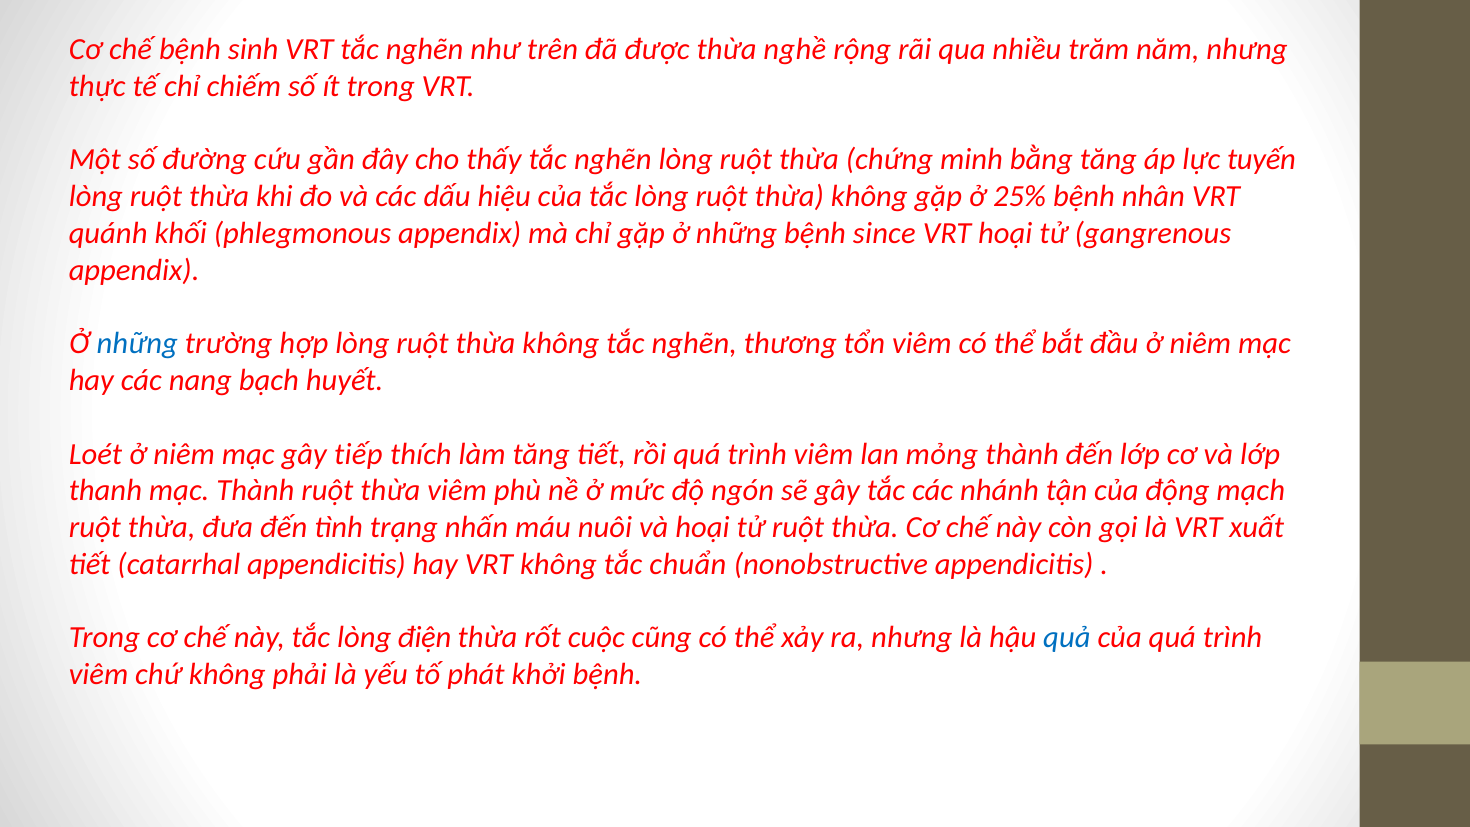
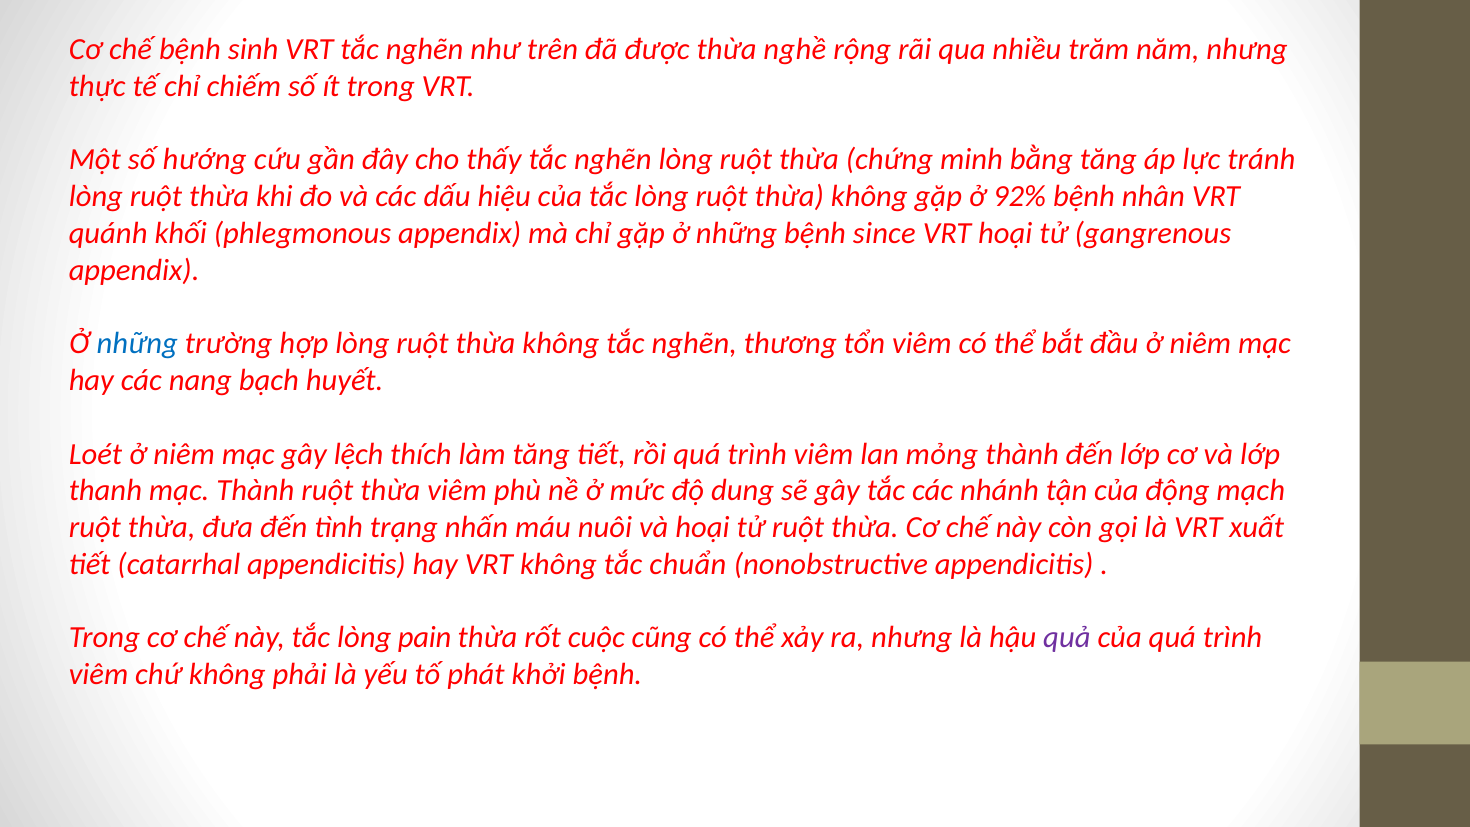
đường: đường -> hướng (205, 160)
tuyến: tuyến -> tránh (1261, 160)
25%: 25% -> 92% (1020, 197)
tiếp: tiếp -> lệch (359, 454)
ngón: ngón -> dung (743, 491)
điện: điện -> pain (425, 638)
quả colour: blue -> purple (1067, 638)
